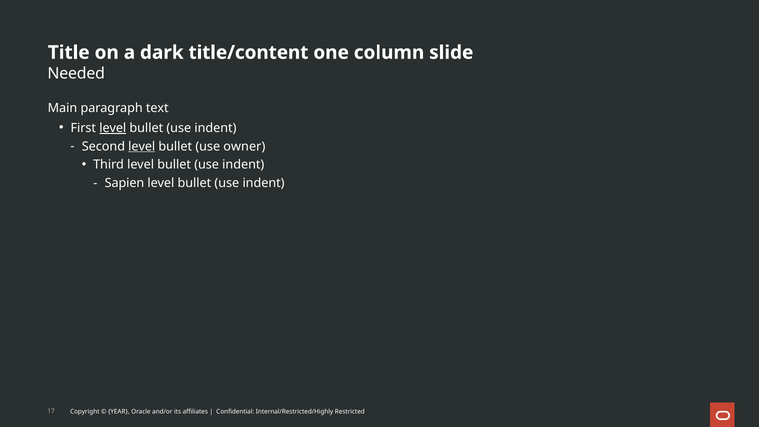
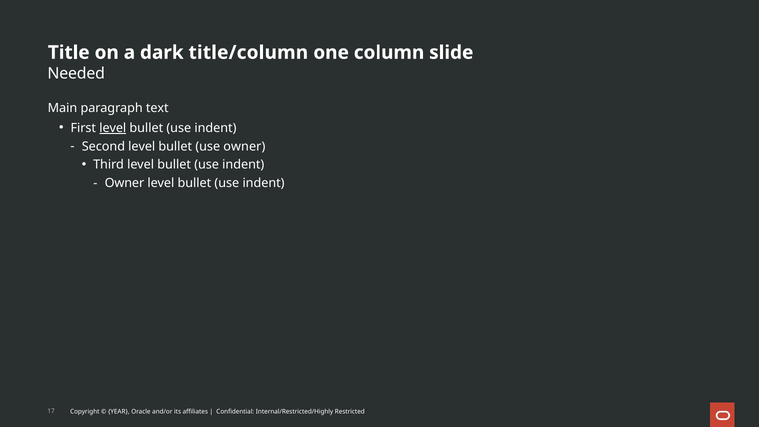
title/content: title/content -> title/column (248, 53)
level underline: present -> none (142, 146)
Sapien: Sapien -> Owner (124, 183)
